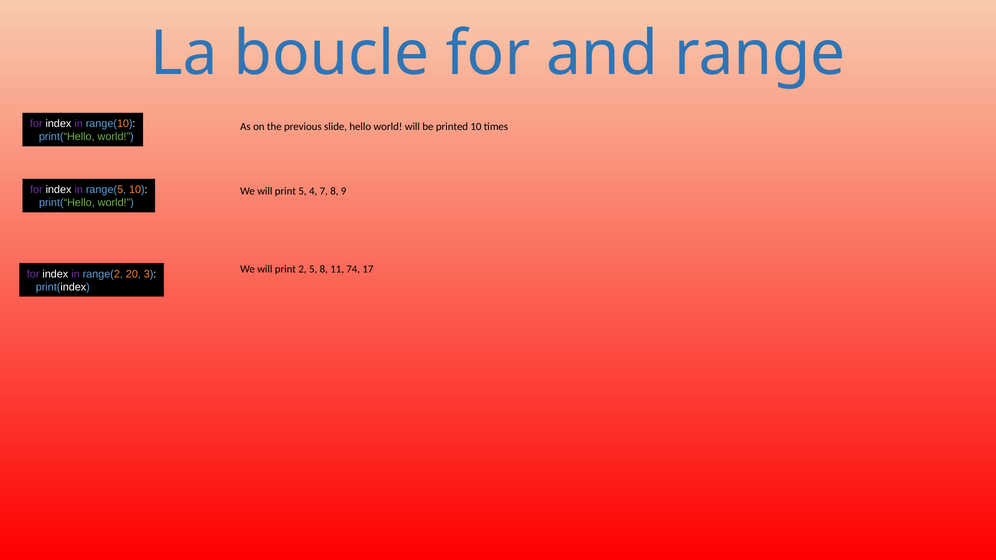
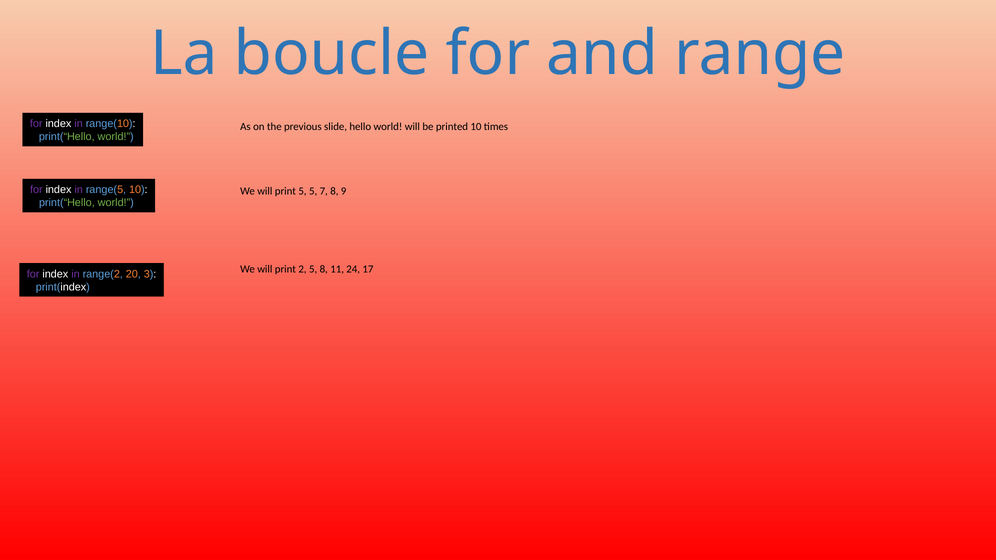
5 4: 4 -> 5 (313, 191)
74: 74 -> 24 (353, 269)
